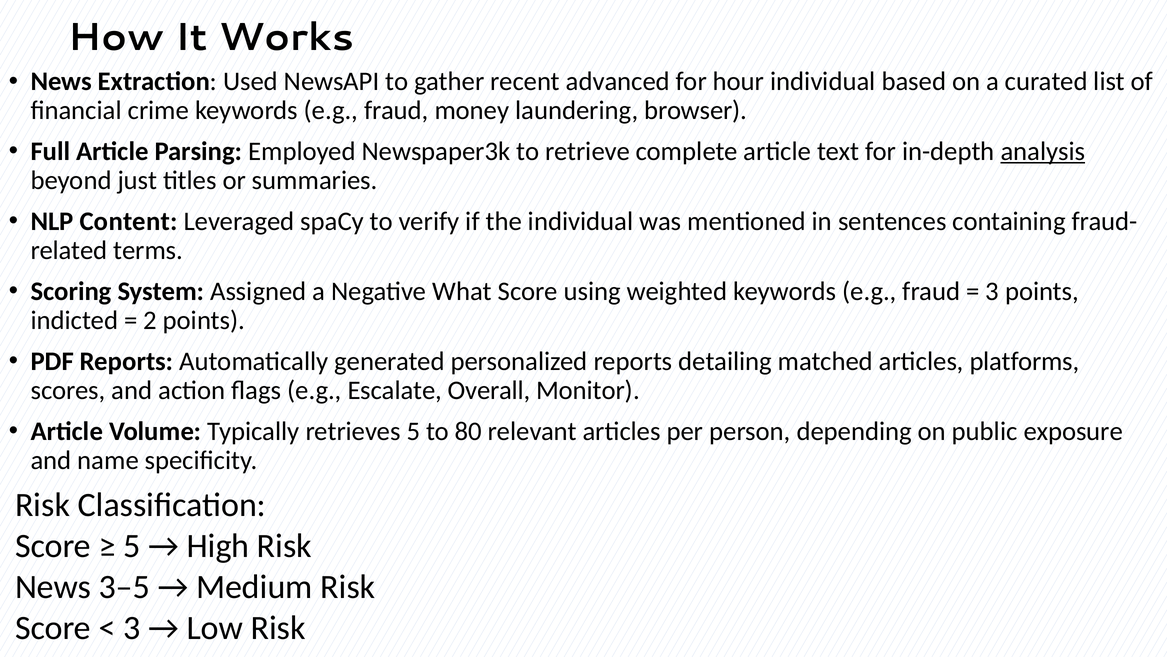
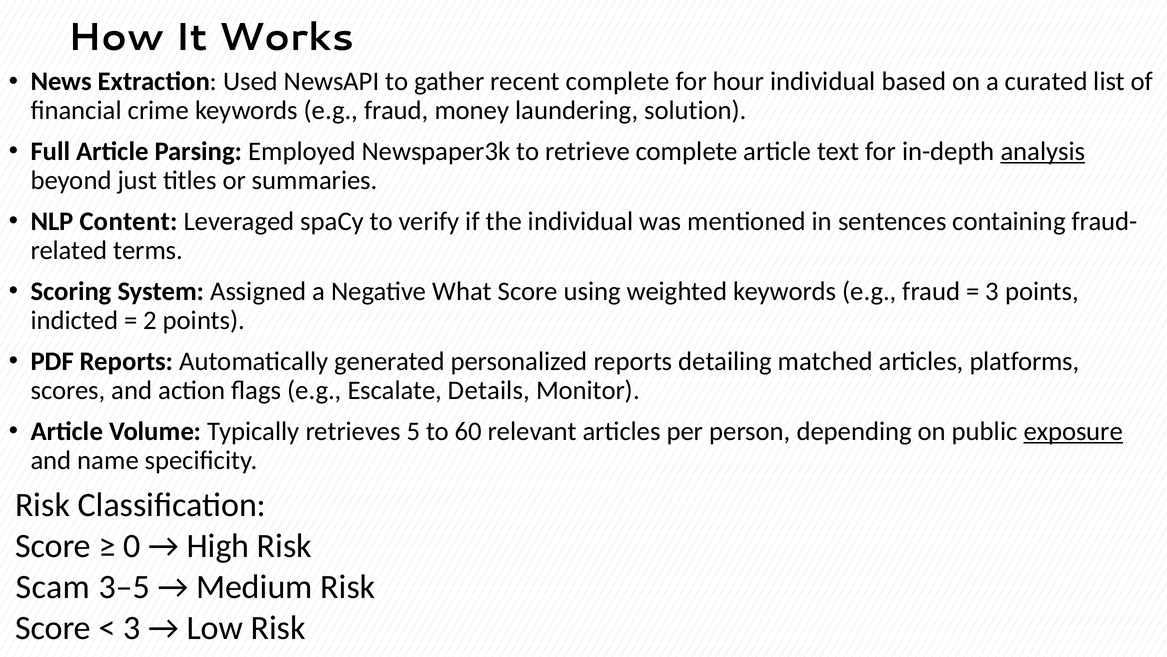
recent advanced: advanced -> complete (618, 81)
browser: browser -> solution (695, 110)
Overall: Overall -> Details (489, 390)
80: 80 -> 60 (468, 431)
exposure underline: none -> present (1073, 431)
5: 5 -> 0 (132, 546)
News: News -> Scam (53, 586)
